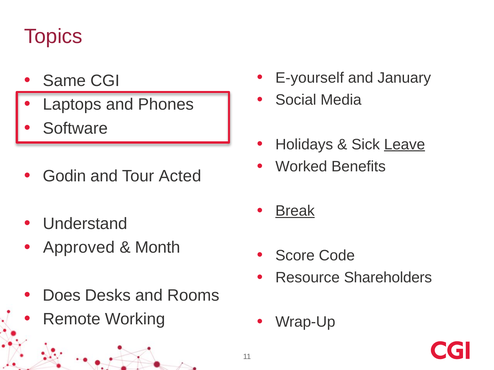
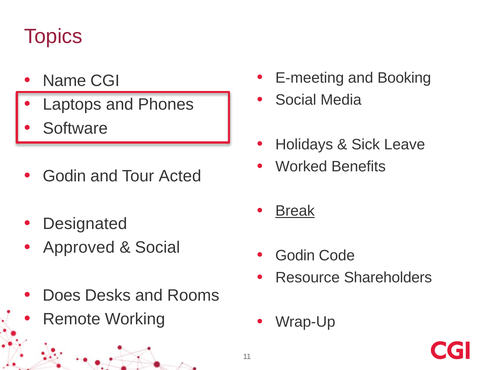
E-yourself: E-yourself -> E-meeting (310, 78)
January: January -> Booking (404, 78)
Same: Same -> Name (64, 81)
Leave underline: present -> none (405, 145)
Understand: Understand -> Designated (85, 224)
Month: Month -> Social (157, 248)
Score: Score -> Godin (295, 256)
